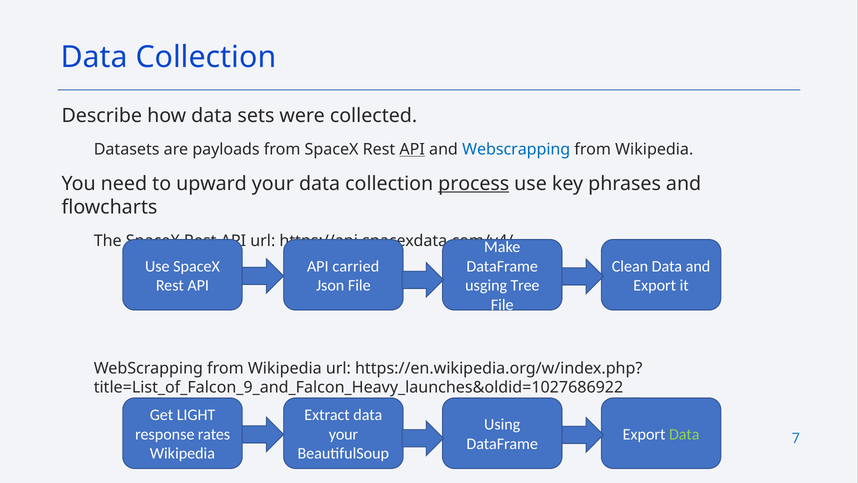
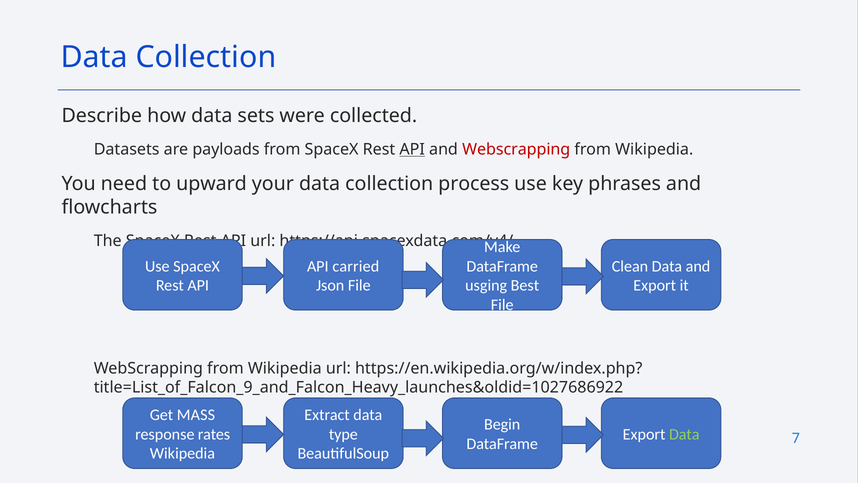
Webscrapping colour: blue -> red (516, 149)
process underline: present -> none (474, 183)
Tree: Tree -> Best (525, 285)
LIGHT: LIGHT -> MASS (196, 415)
Using: Using -> Begin (502, 424)
your: your -> type (343, 434)
